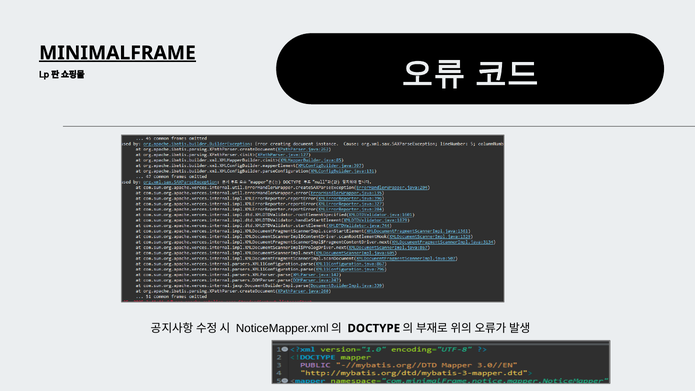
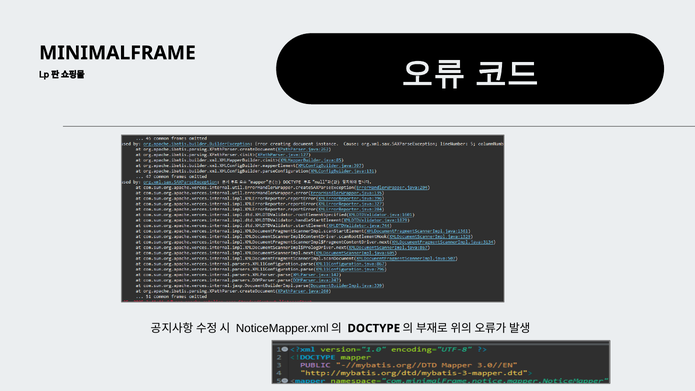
MINIMALFRAME underline: present -> none (117, 53)
